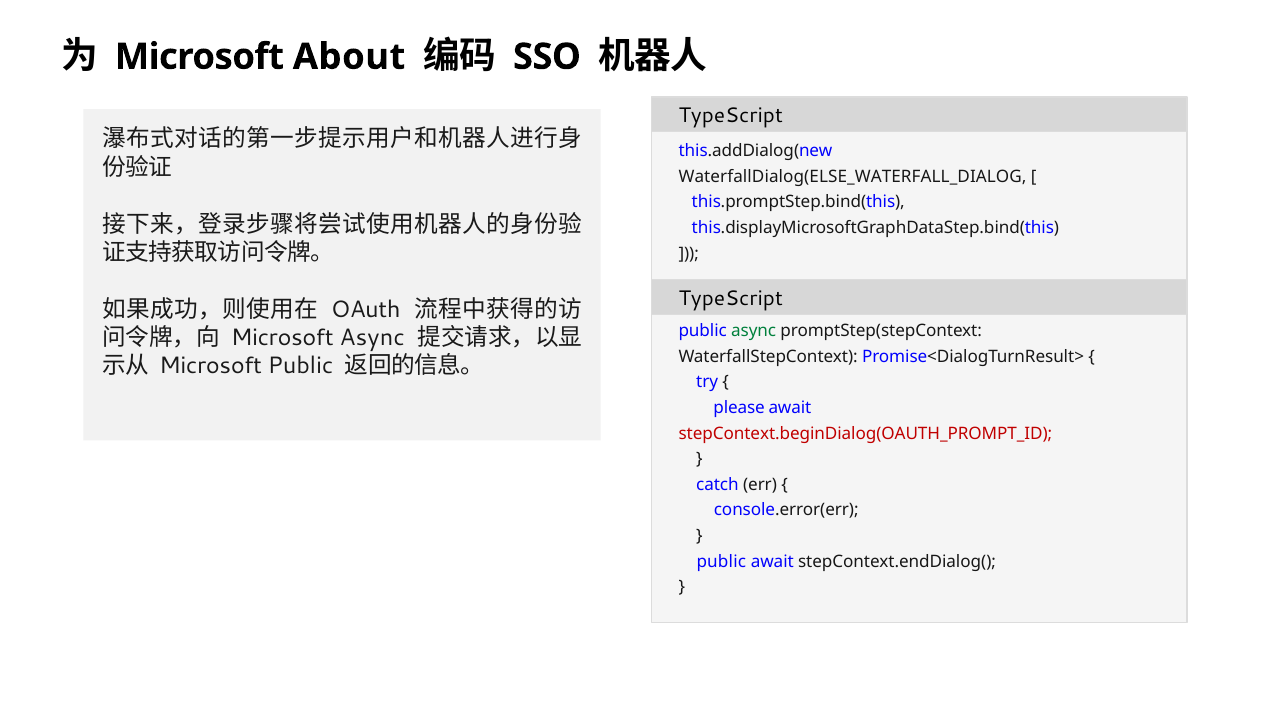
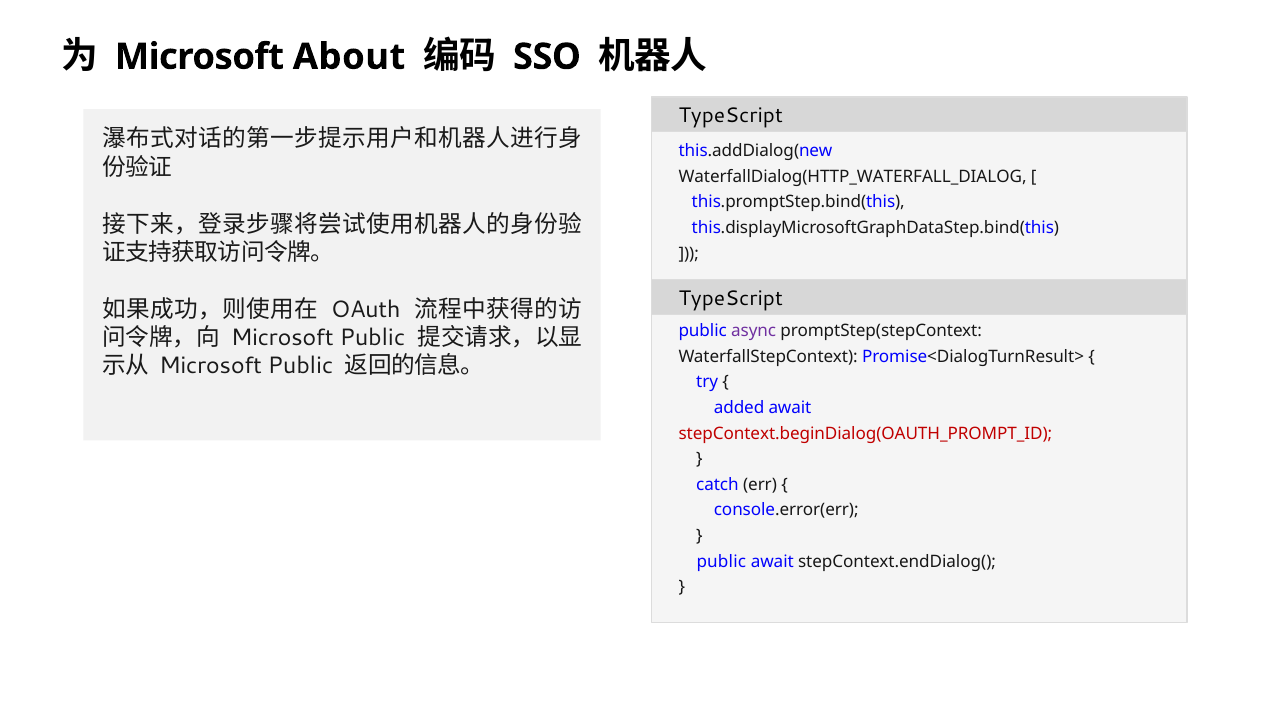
WaterfallDialog(ELSE_WATERFALL_DIALOG: WaterfallDialog(ELSE_WATERFALL_DIALOG -> WaterfallDialog(HTTP_WATERFALL_DIALOG (853, 177)
async colour: green -> purple (754, 331)
Async: Async -> Public (372, 337)
please: please -> added (739, 408)
